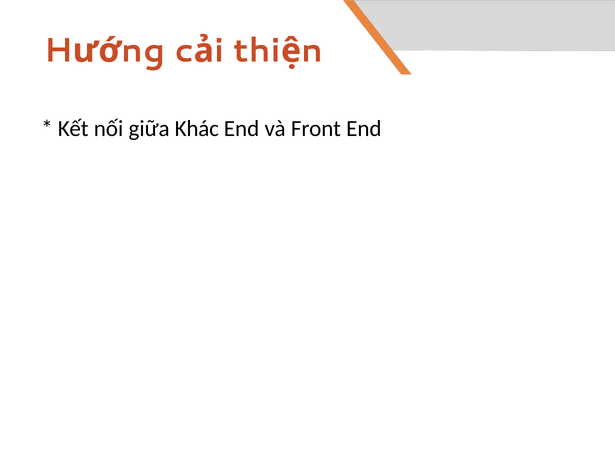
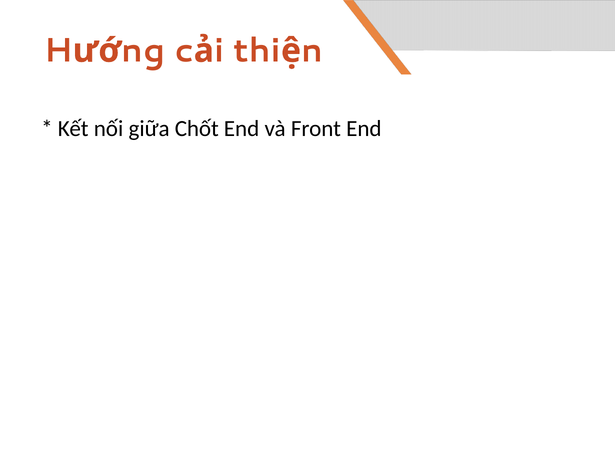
Khác: Khác -> Chốt (197, 129)
